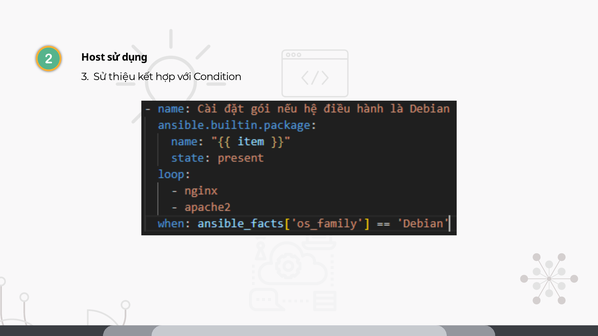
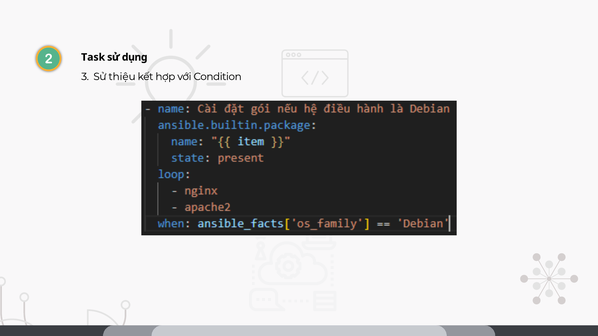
Host: Host -> Task (93, 57)
